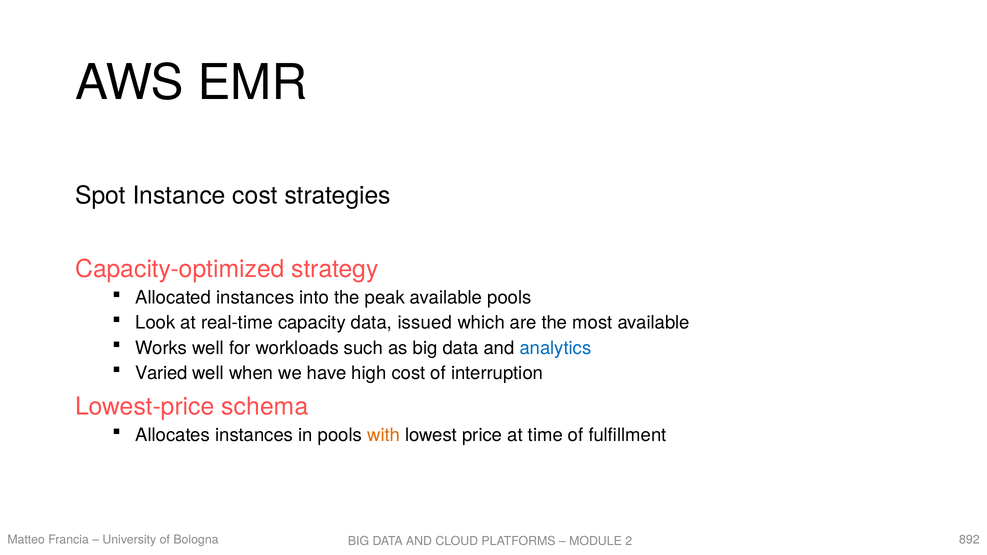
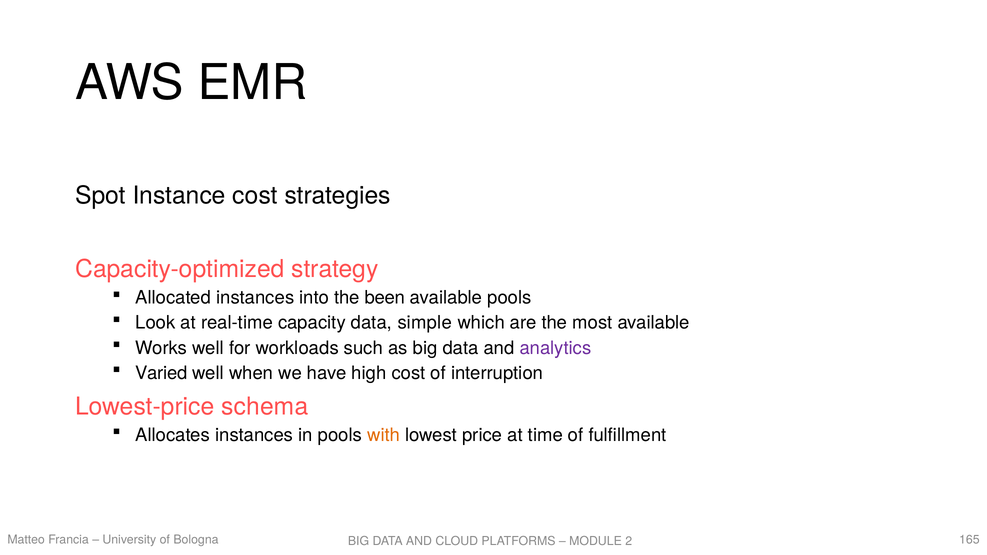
peak: peak -> been (385, 298)
issued: issued -> simple (425, 323)
analytics colour: blue -> purple (555, 348)
892: 892 -> 165 (969, 540)
